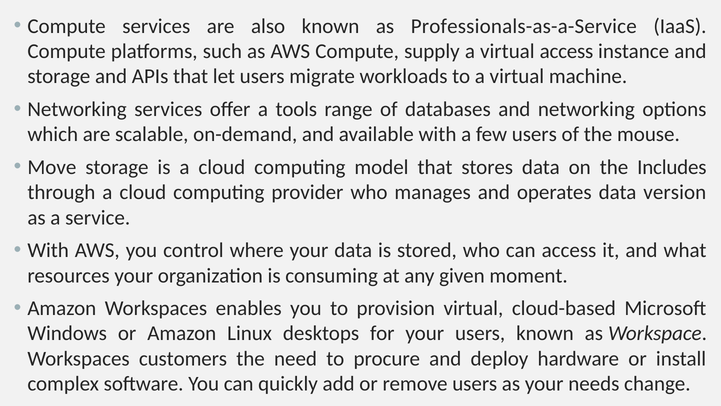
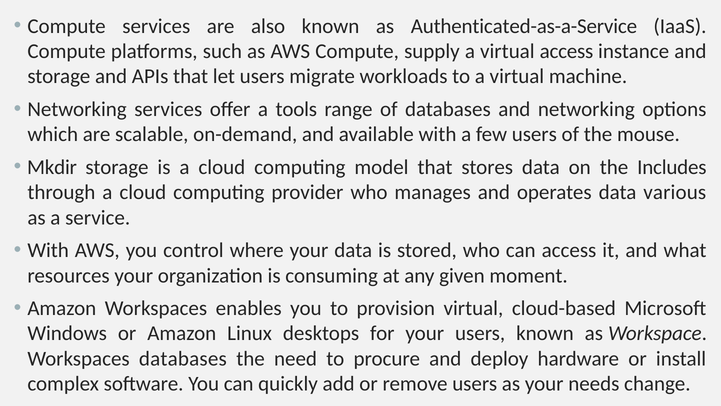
Professionals-as-a-Service: Professionals-as-a-Service -> Authenticated-as-a-Service (524, 26)
Move: Move -> Mkdir (52, 167)
version: version -> various (675, 192)
Workspaces customers: customers -> databases (183, 358)
